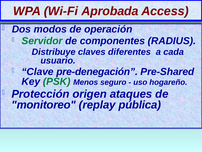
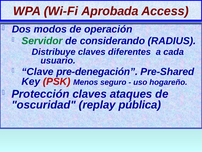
componentes: componentes -> considerando (112, 41)
PSK colour: green -> red (57, 81)
Protección origen: origen -> claves (90, 94)
monitoreo: monitoreo -> oscuridad (44, 104)
